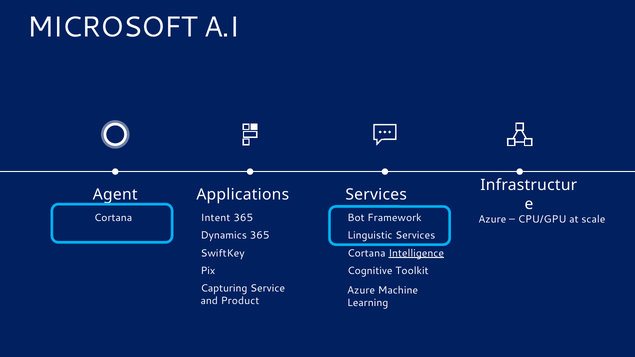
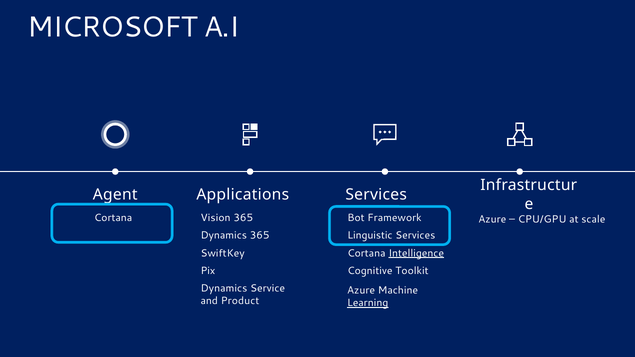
Intent: Intent -> Vision (216, 218)
Capturing: Capturing -> Dynamics (224, 288)
Learning underline: none -> present (368, 303)
